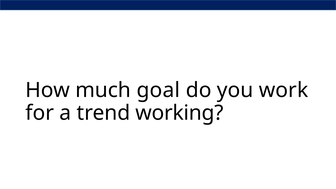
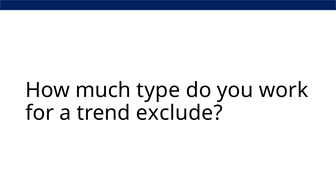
goal: goal -> type (158, 90)
working: working -> exclude (179, 113)
